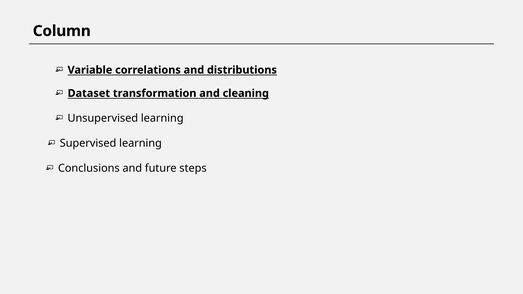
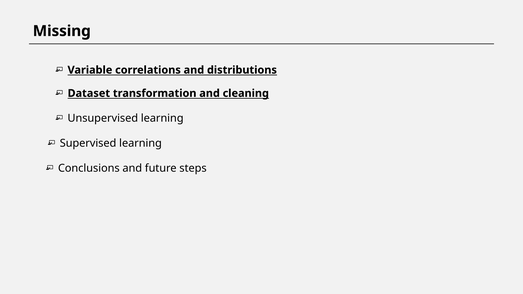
Column: Column -> Missing (62, 31)
